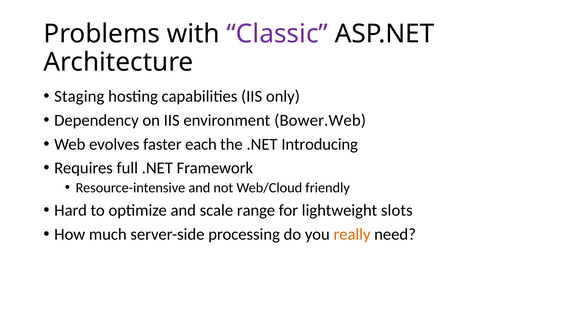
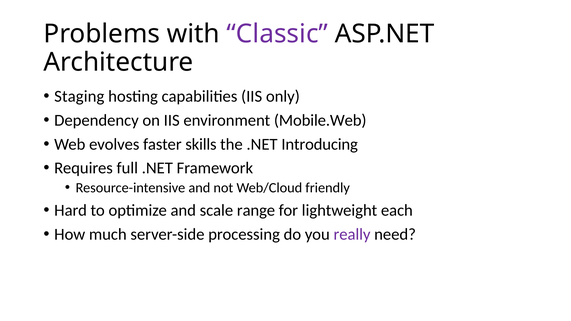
Bower.Web: Bower.Web -> Mobile.Web (320, 120)
each: each -> skills (201, 144)
slots: slots -> each (397, 211)
really colour: orange -> purple (352, 234)
